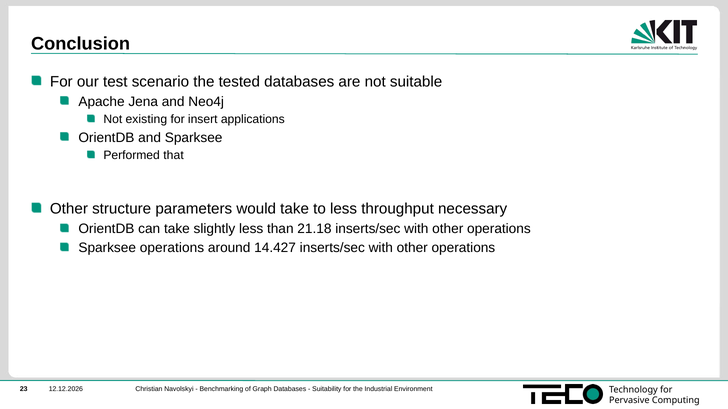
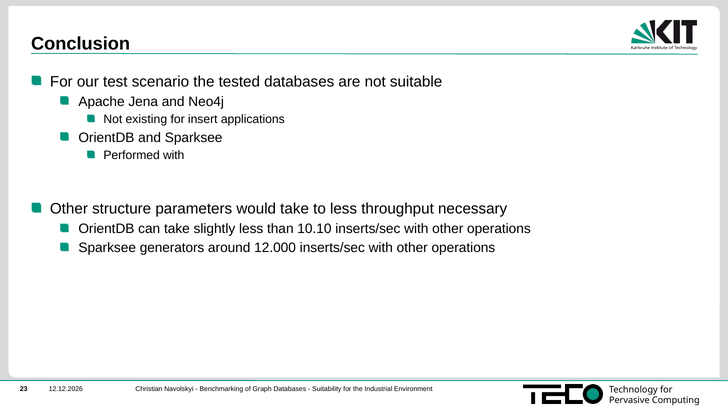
Performed that: that -> with (174, 156)
21.18: 21.18 -> 10.10 (314, 229)
Sparksee operations: operations -> generators (172, 248)
14.427: 14.427 -> 12.000 (275, 248)
